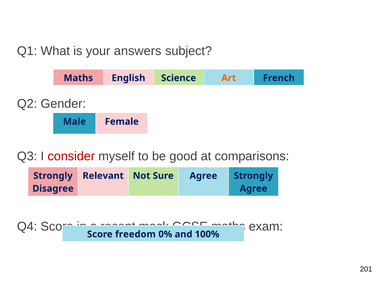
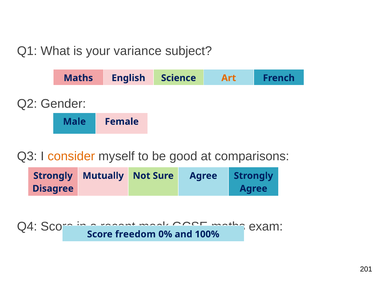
answers: answers -> variance (138, 51)
consider colour: red -> orange (71, 156)
Relevant: Relevant -> Mutually (103, 176)
